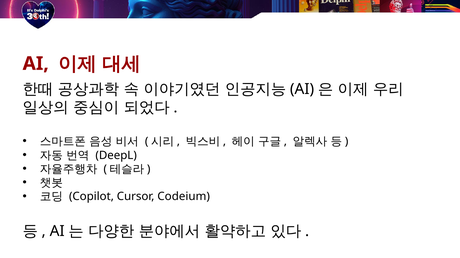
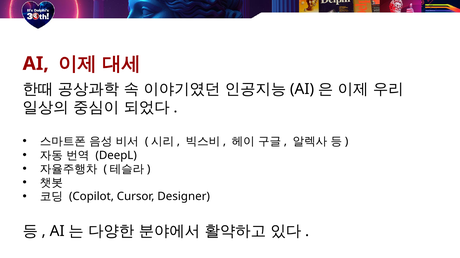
Codeium: Codeium -> Designer (184, 197)
